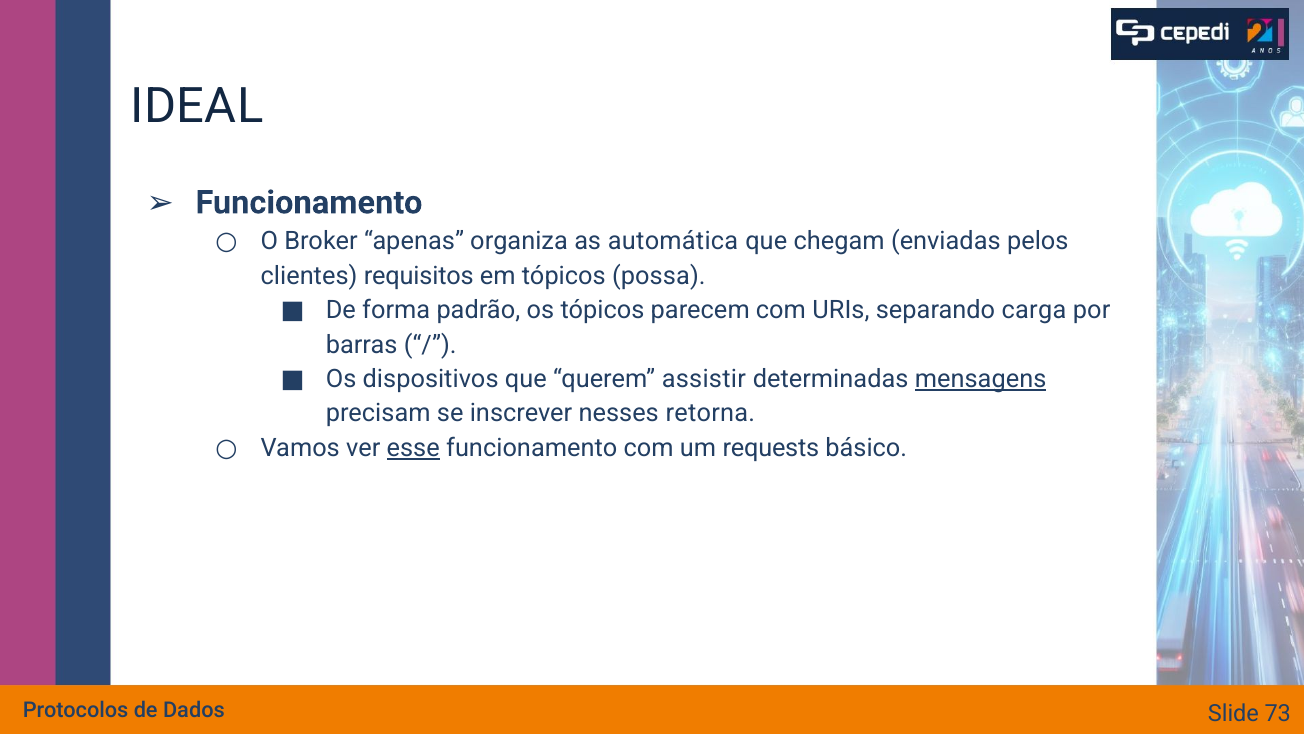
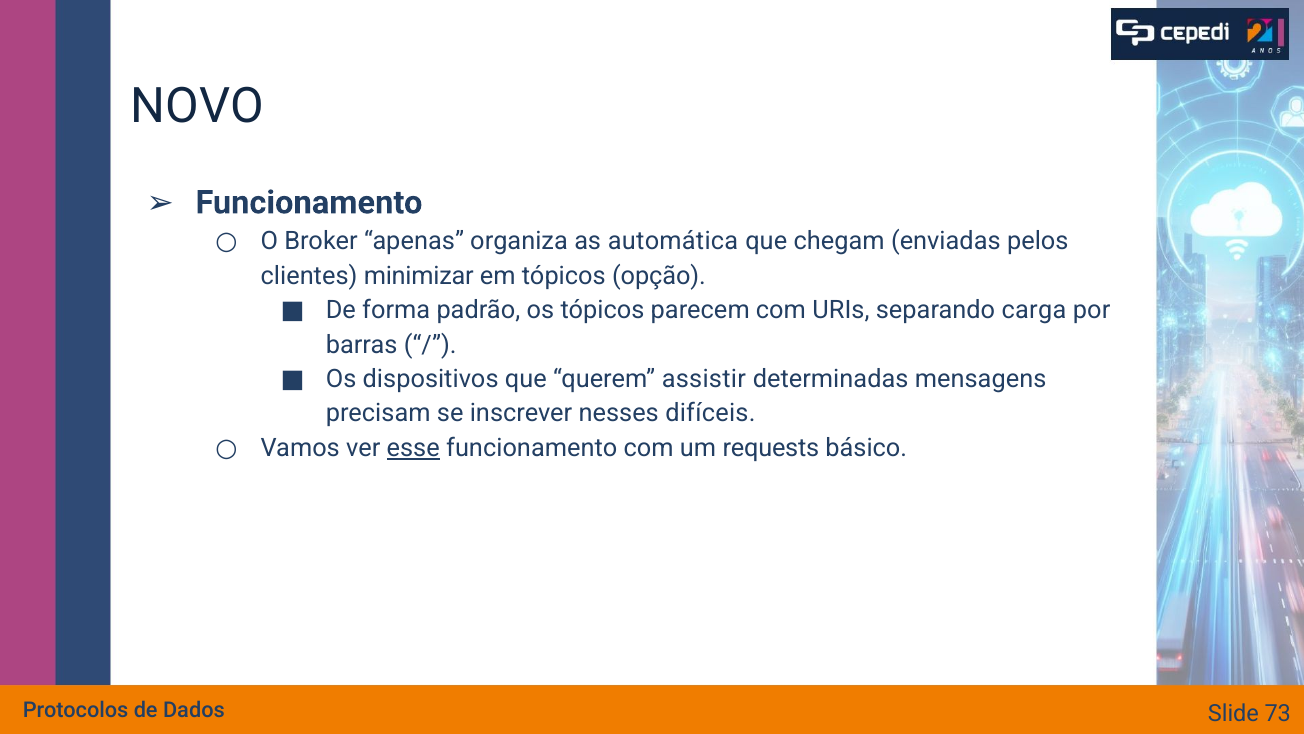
IDEAL: IDEAL -> NOVO (197, 106)
requisitos: requisitos -> minimizar (419, 276)
possa: possa -> opção (659, 276)
mensagens underline: present -> none (981, 379)
retorna: retorna -> difíceis (710, 413)
